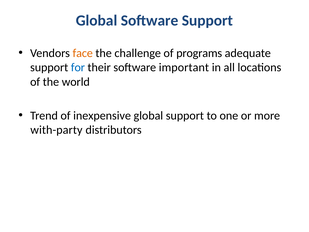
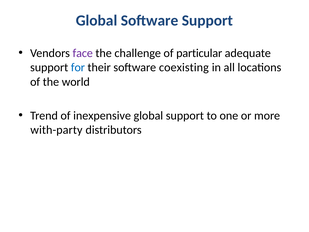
face colour: orange -> purple (83, 53)
programs: programs -> particular (199, 53)
important: important -> coexisting (184, 67)
